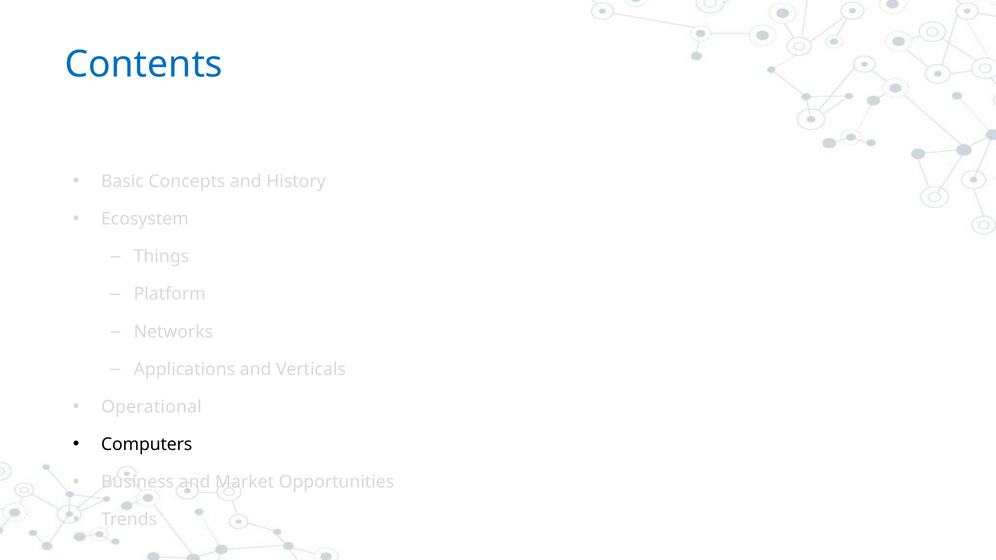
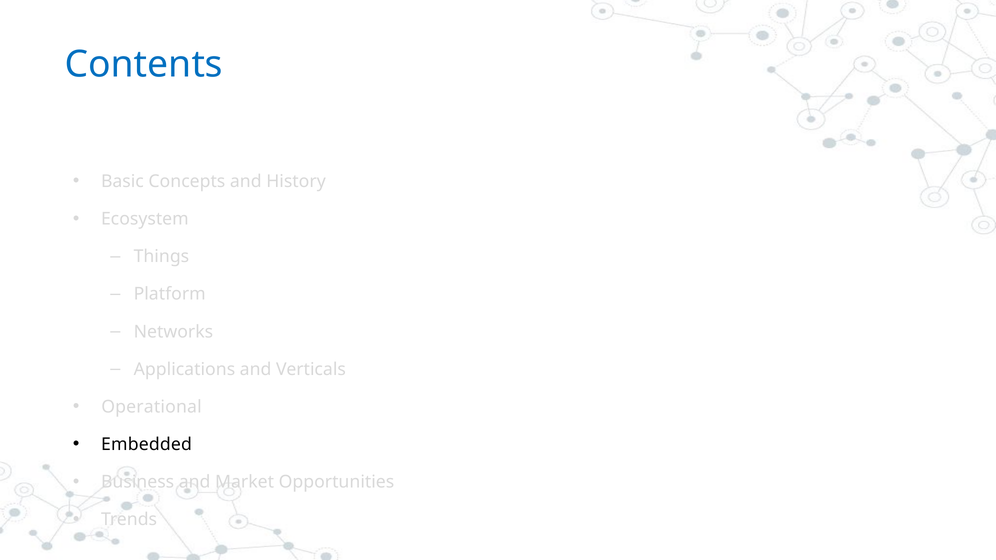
Computers: Computers -> Embedded (147, 445)
